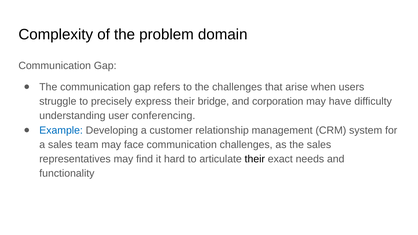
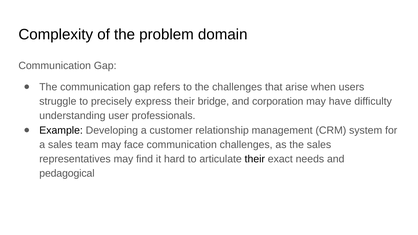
conferencing: conferencing -> professionals (163, 116)
Example colour: blue -> black (61, 130)
functionality: functionality -> pedagogical (67, 174)
